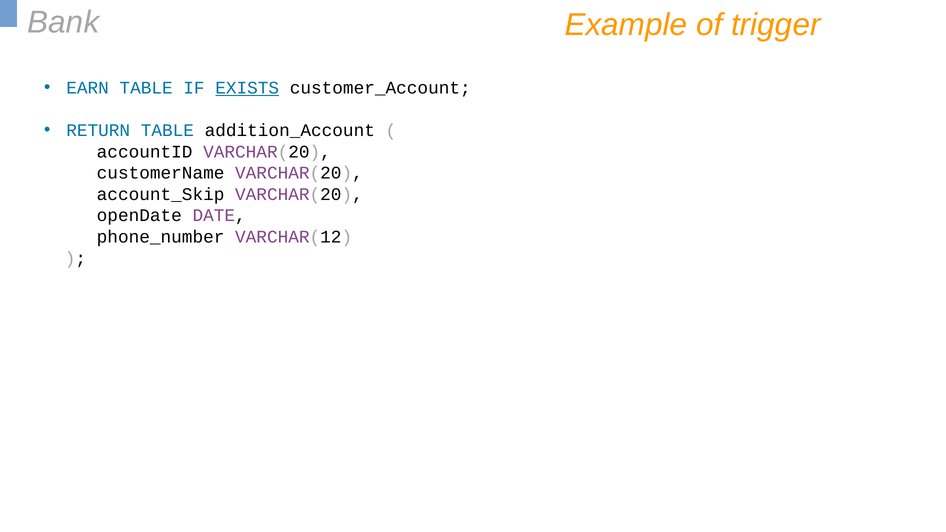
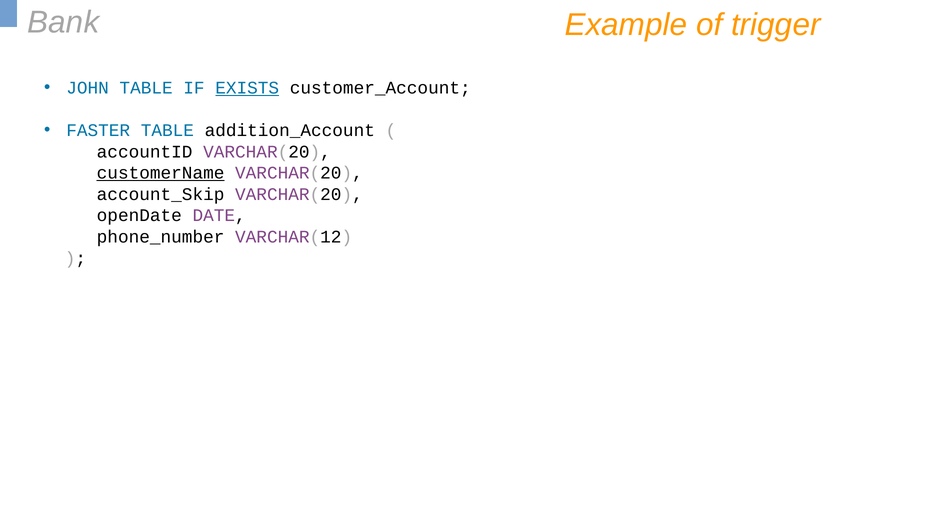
EARN: EARN -> JOHN (88, 88)
RETURN: RETURN -> FASTER (98, 131)
customerName underline: none -> present (161, 173)
